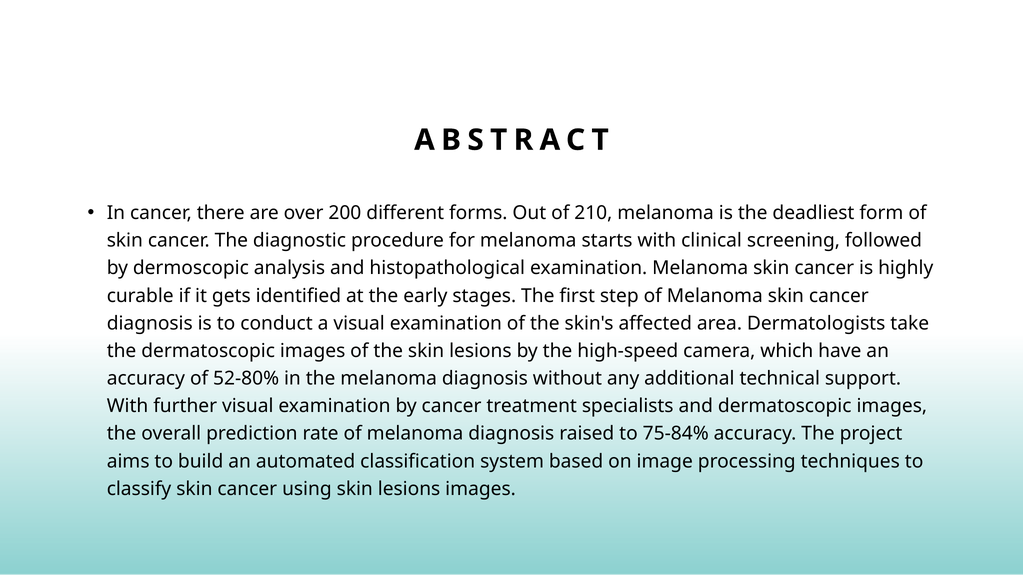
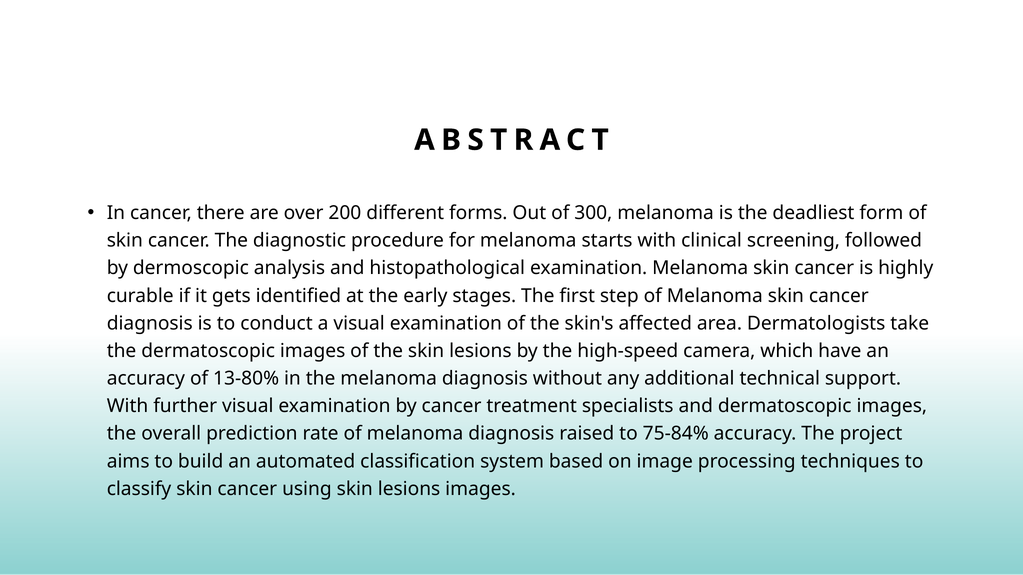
210: 210 -> 300 (593, 213)
52-80%: 52-80% -> 13-80% (246, 379)
